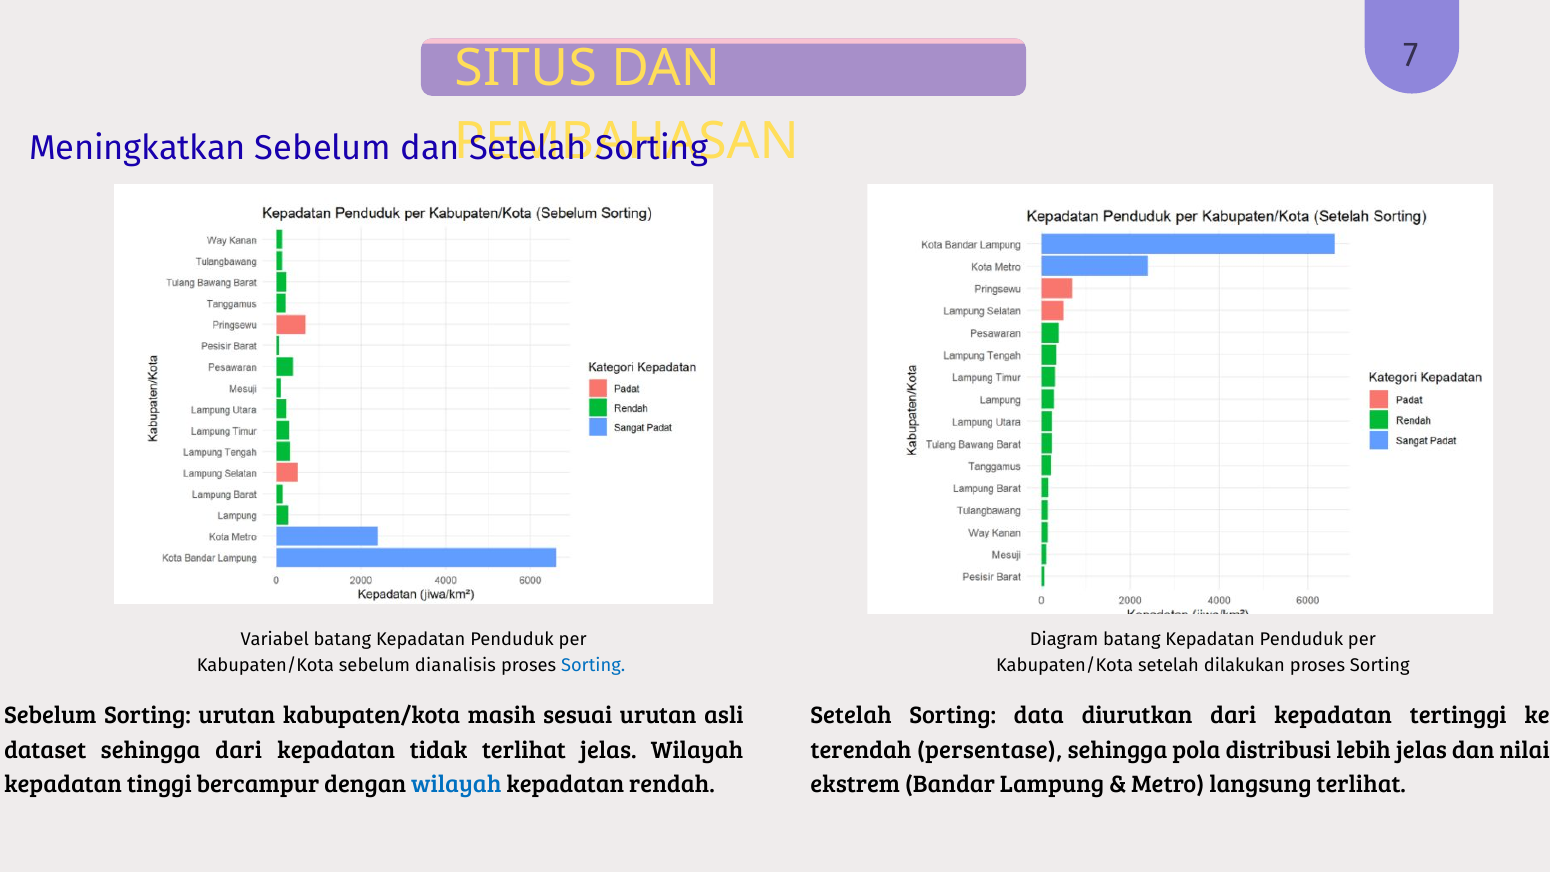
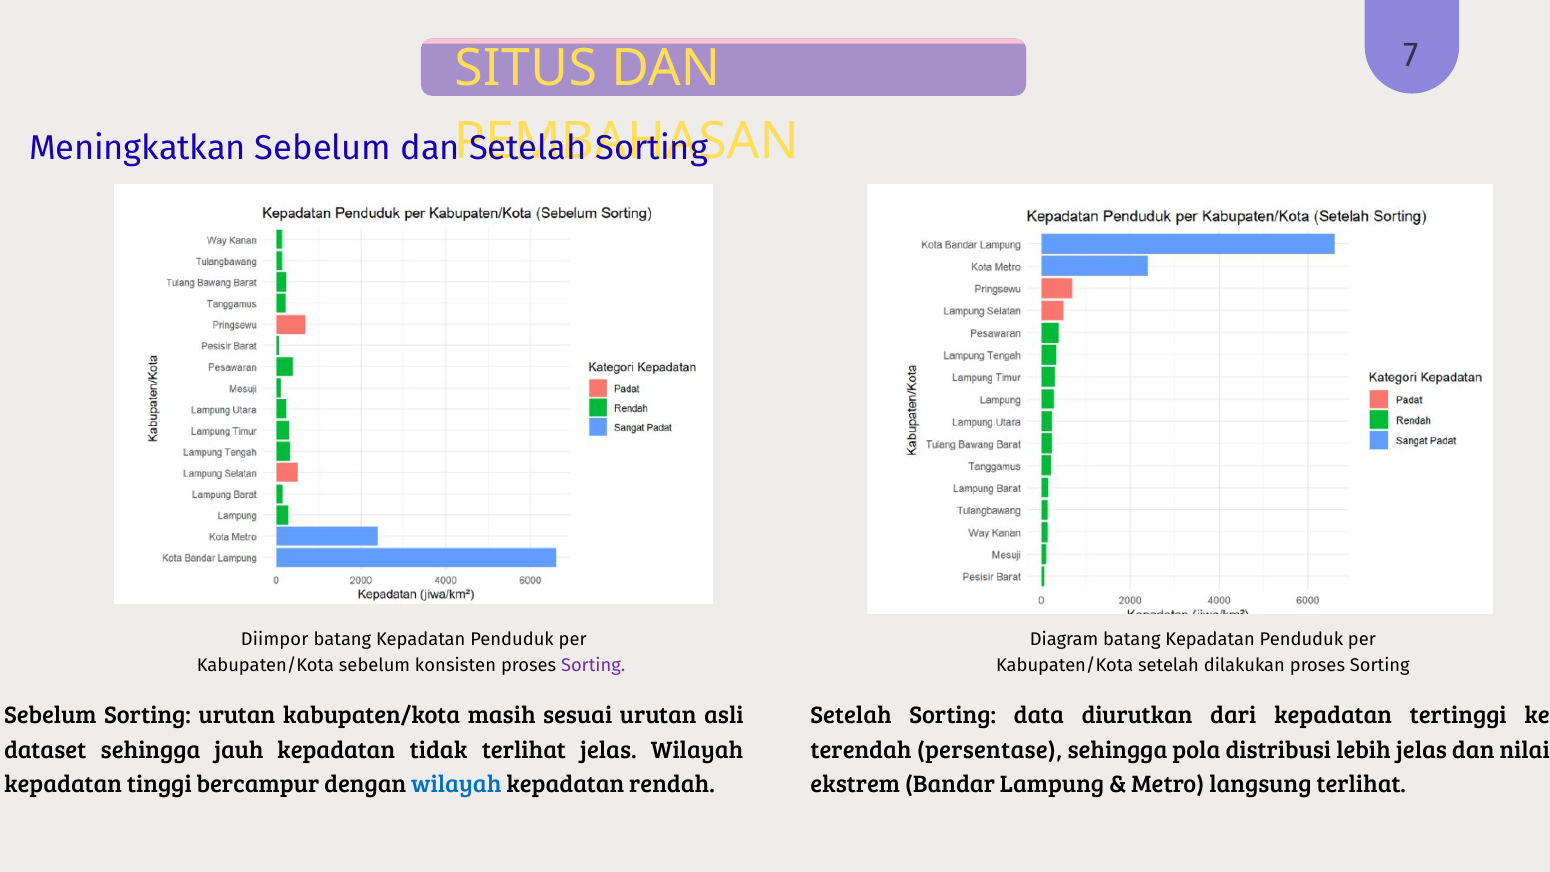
Variabel: Variabel -> Diimpor (275, 640)
dianalisis: dianalisis -> konsisten (456, 665)
Sorting colour: blue -> purple (593, 665)
sehingga dari: dari -> jauh (239, 750)
